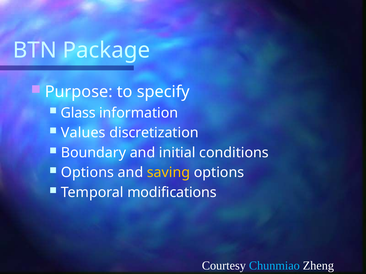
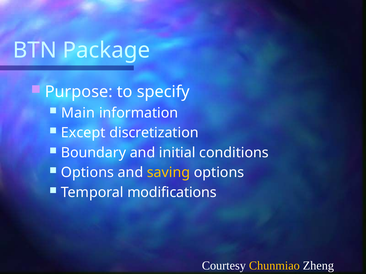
Glass: Glass -> Main (78, 113)
Values: Values -> Except (83, 133)
Chunmiao colour: light blue -> yellow (274, 266)
